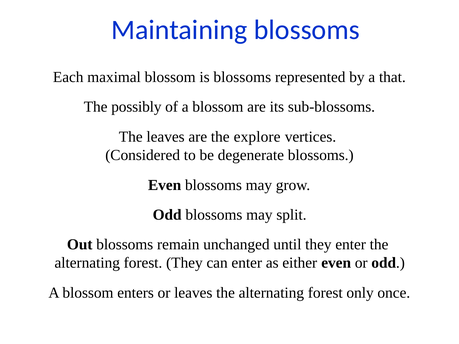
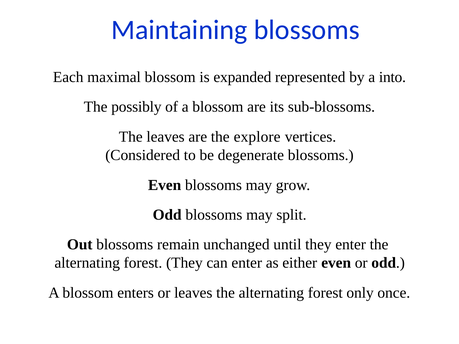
is blossoms: blossoms -> expanded (242, 77)
that: that -> into (392, 77)
